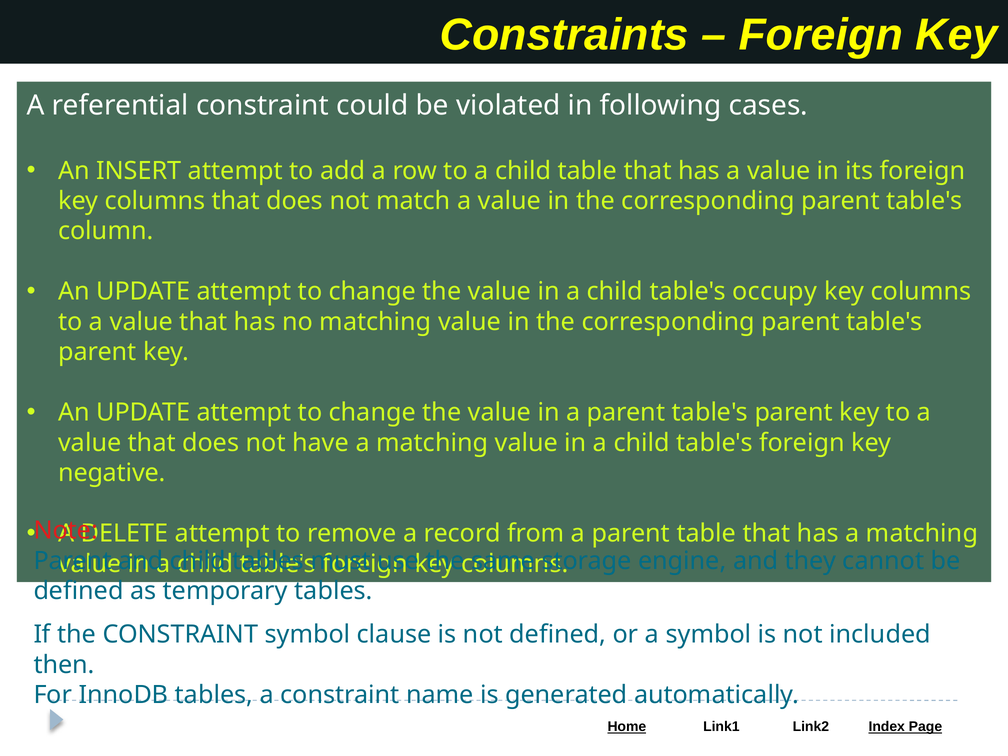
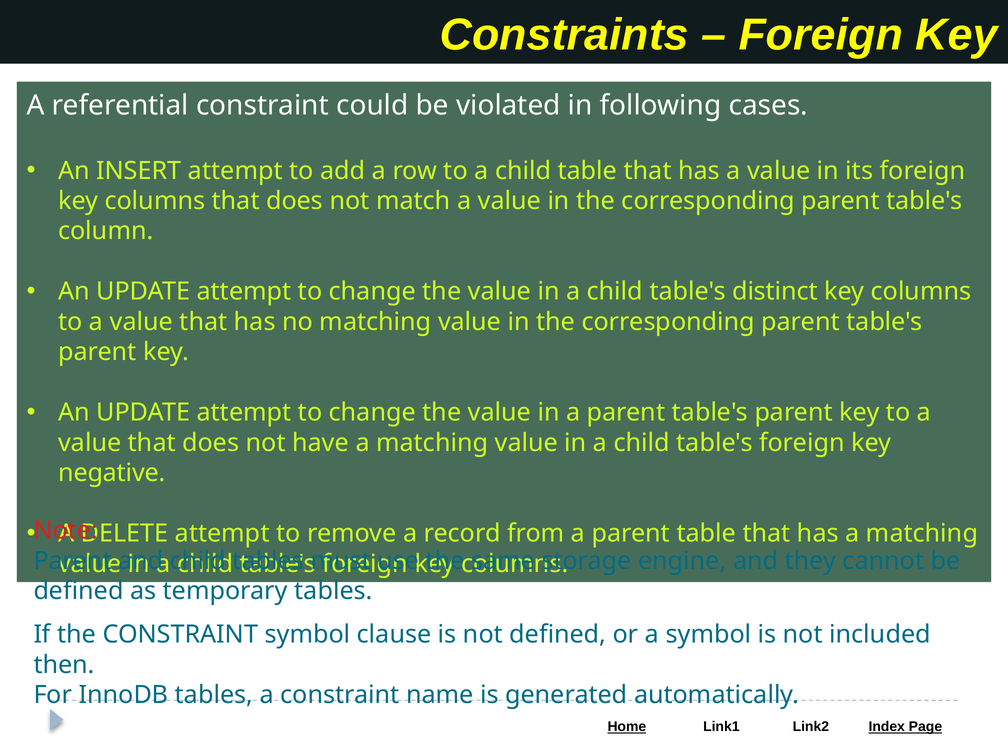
occupy: occupy -> distinct (775, 292)
